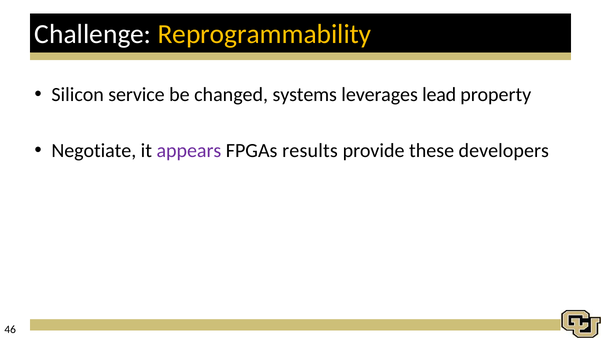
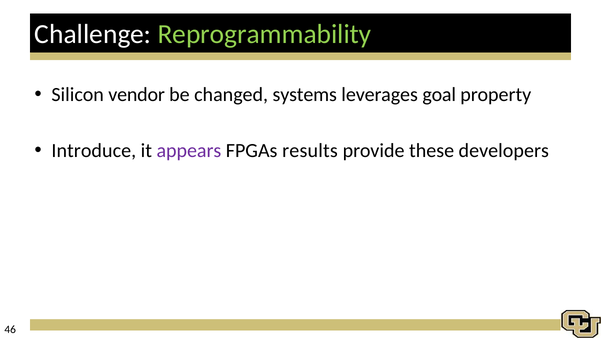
Reprogrammability colour: yellow -> light green (264, 34)
service: service -> vendor (137, 95)
lead: lead -> goal (439, 95)
Negotiate: Negotiate -> Introduce (94, 151)
